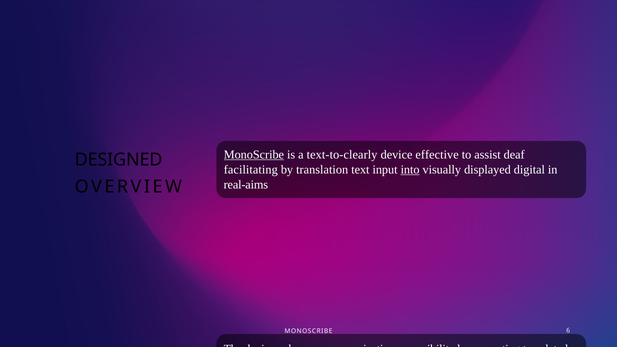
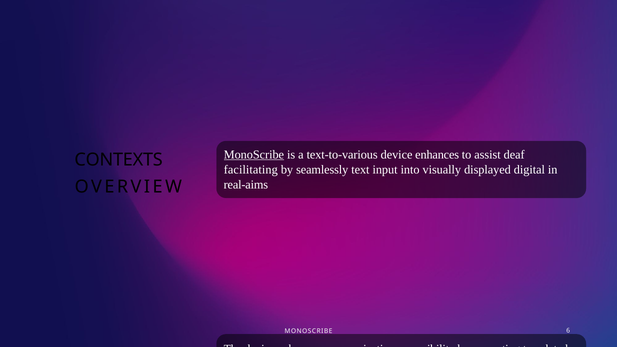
text-to-clearly: text-to-clearly -> text-to-various (342, 155)
effective: effective -> enhances (437, 155)
DESIGNED: DESIGNED -> CONTEXTS (119, 160)
translation: translation -> seamlessly (322, 170)
into underline: present -> none (410, 170)
